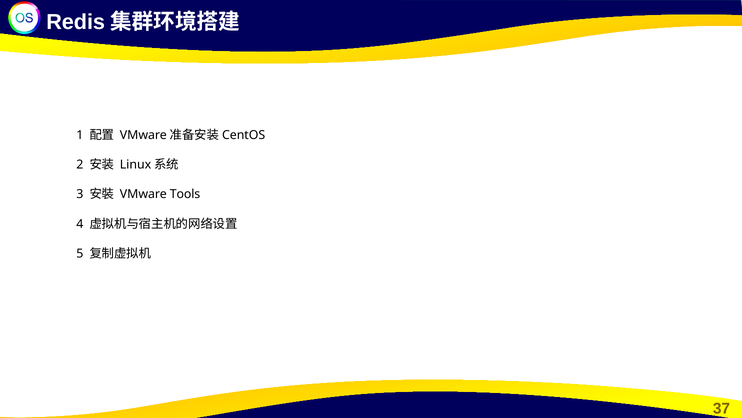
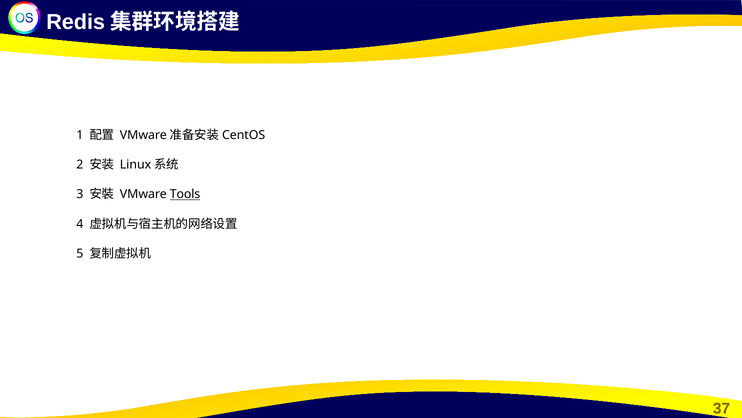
Tools underline: none -> present (185, 194)
